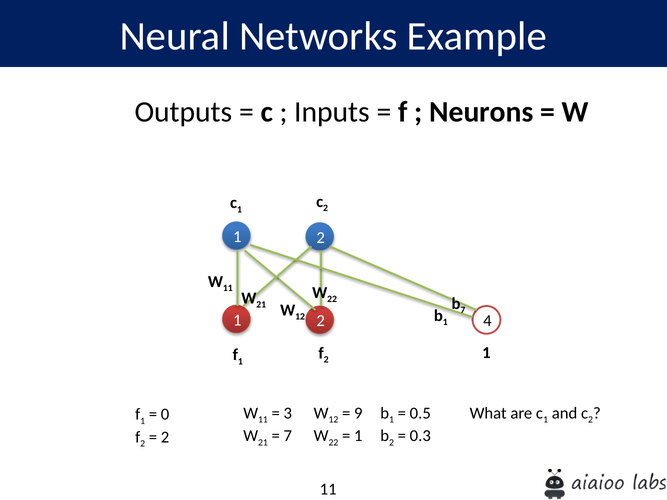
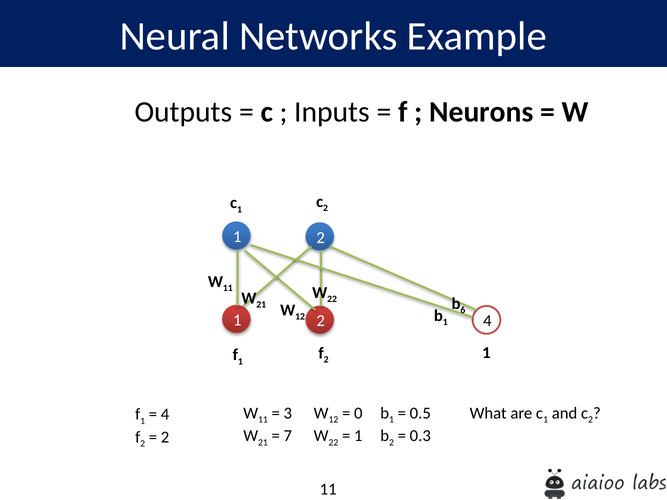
7: 7 -> 6 (463, 310)
9: 9 -> 0 (358, 413)
0: 0 -> 4 (165, 415)
